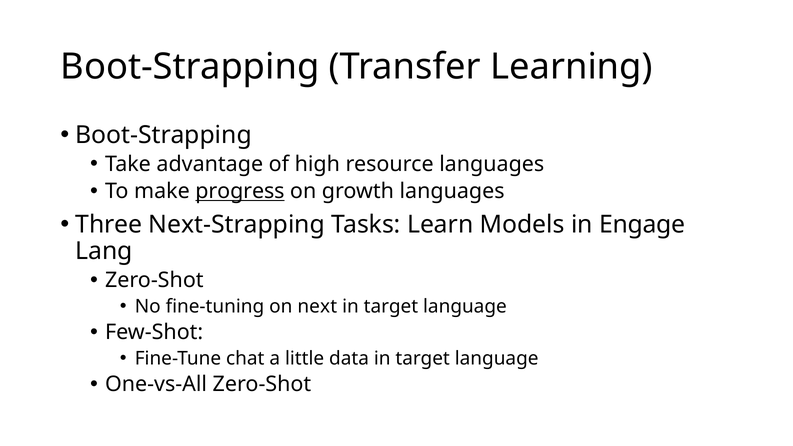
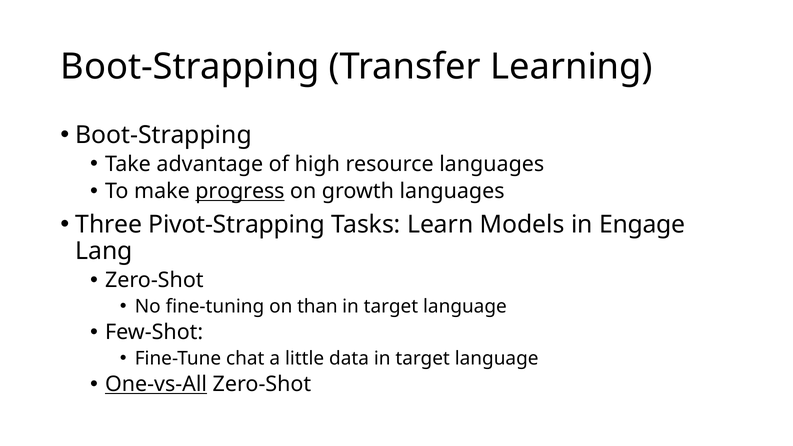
Next-Strapping: Next-Strapping -> Pivot-Strapping (237, 225)
next: next -> than (317, 306)
One-vs-All underline: none -> present (156, 384)
